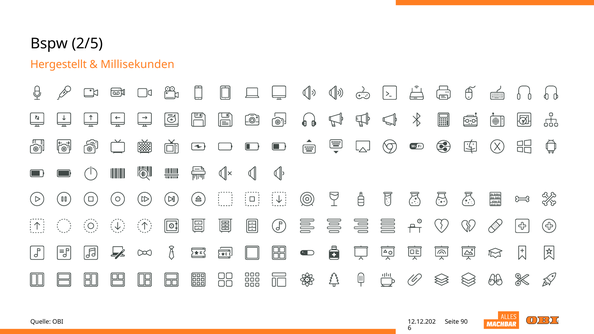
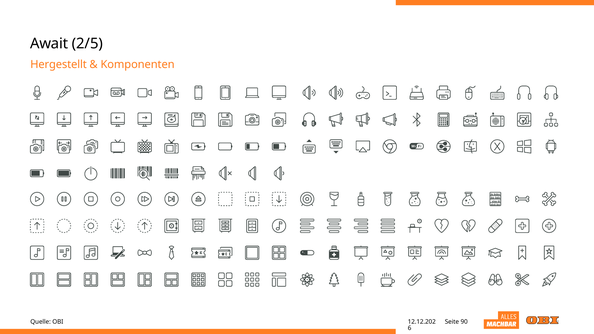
Bspw: Bspw -> Await (49, 44)
Millisekunden: Millisekunden -> Komponenten (138, 65)
